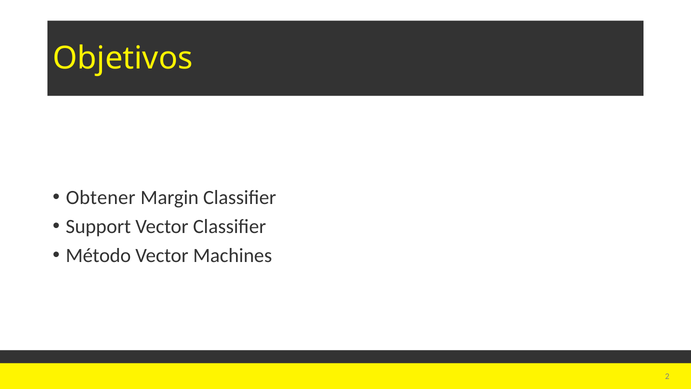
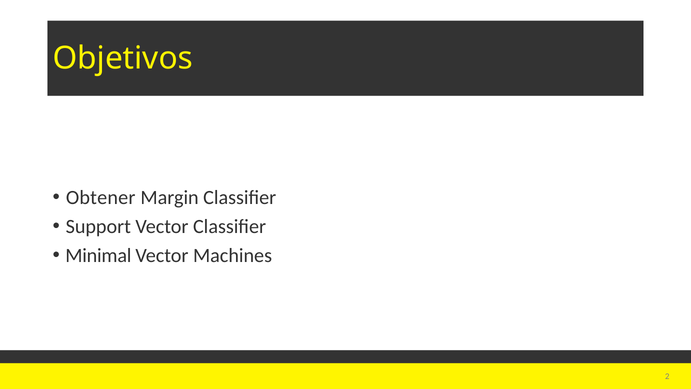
Método: Método -> Minimal (98, 255)
